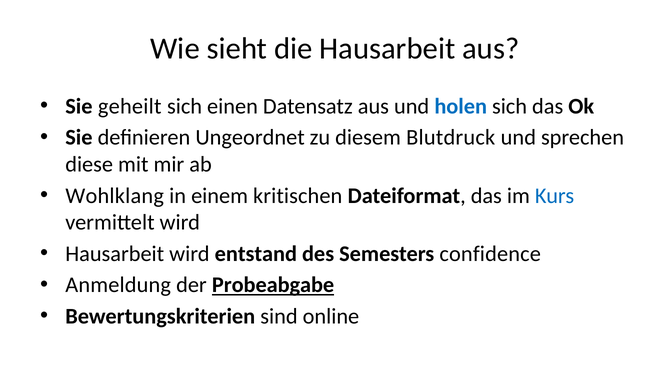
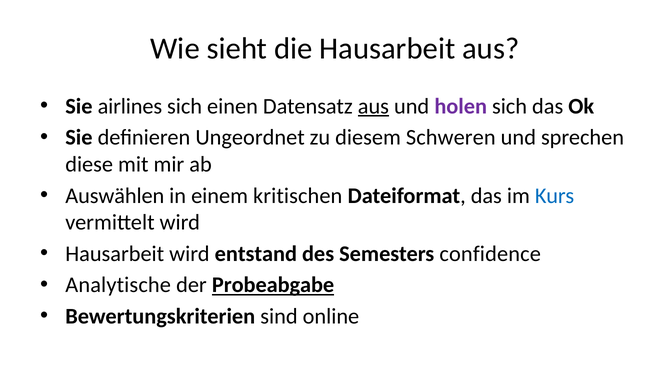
geheilt: geheilt -> airlines (130, 106)
aus underline: none -> present (373, 106)
holen colour: blue -> purple (461, 106)
Blutdruck: Blutdruck -> Schweren (451, 138)
Wohlklang: Wohlklang -> Auswählen (115, 196)
Anmeldung: Anmeldung -> Analytische (118, 285)
